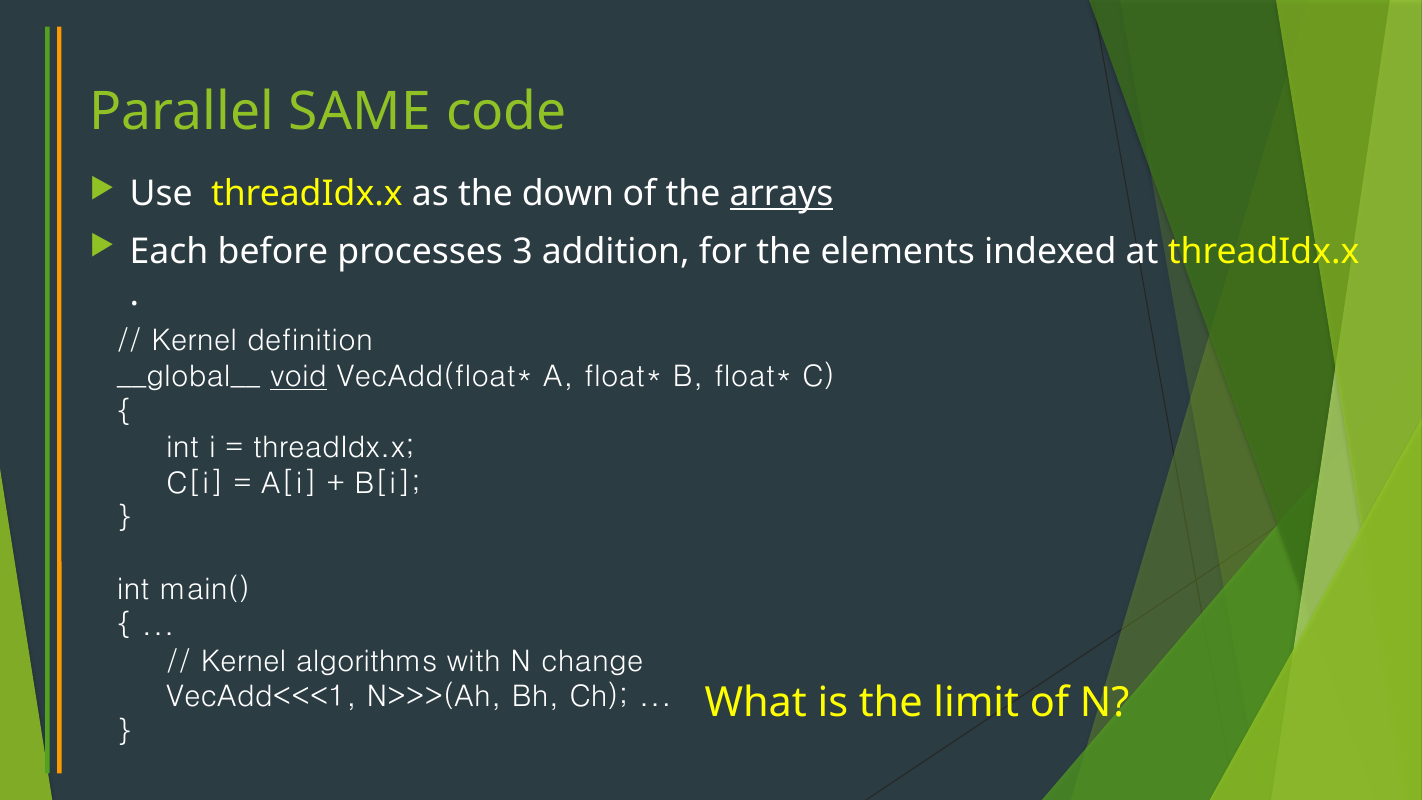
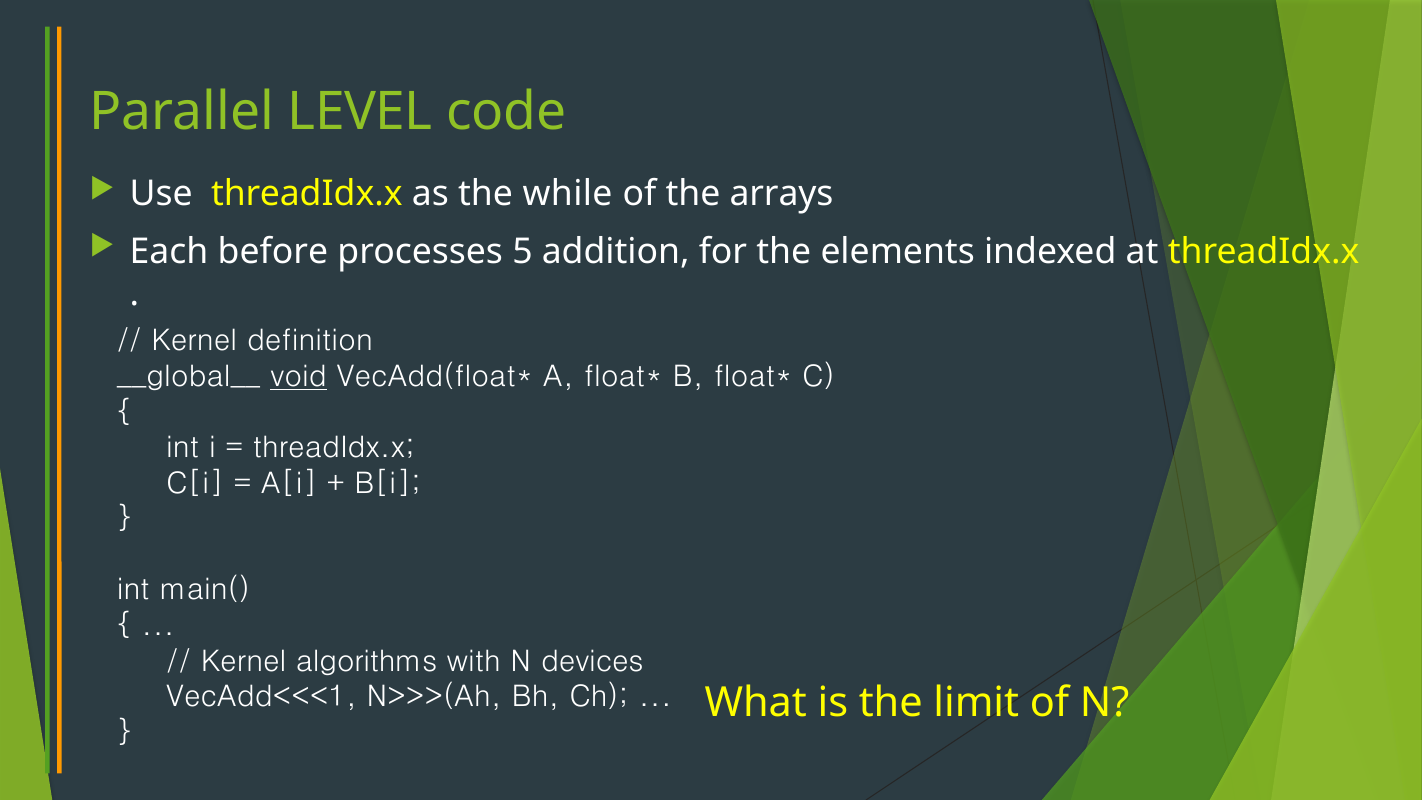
SAME: SAME -> LEVEL (360, 112)
down: down -> while (568, 194)
arrays underline: present -> none (781, 194)
3: 3 -> 5 (522, 251)
change: change -> devices (592, 661)
